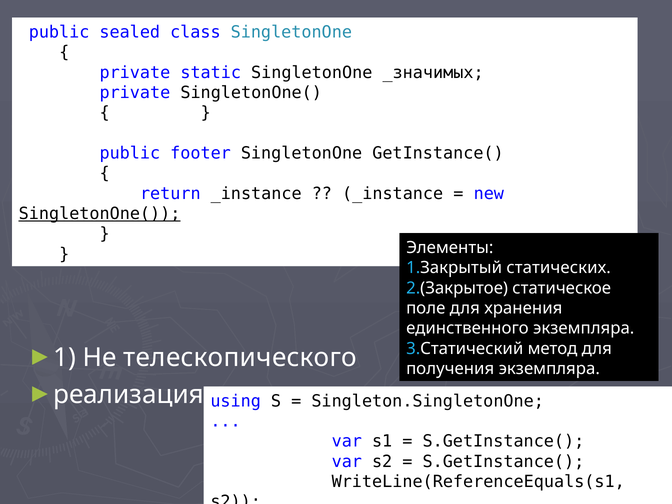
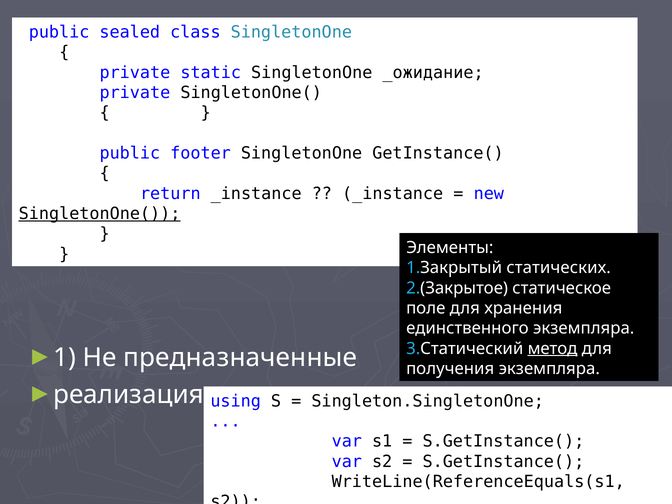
_значимых: _значимых -> _ожидание (433, 73)
метод underline: none -> present (553, 348)
телескопического: телескопического -> предназначенные (240, 358)
